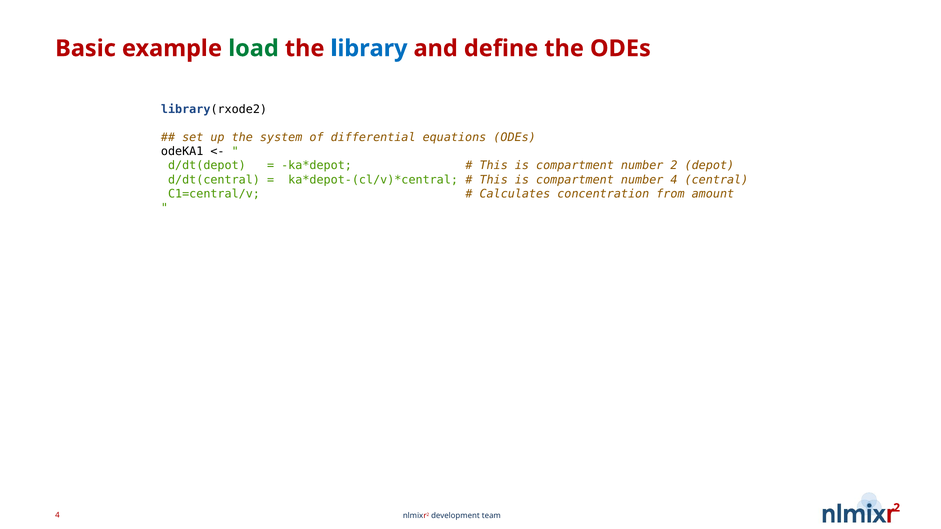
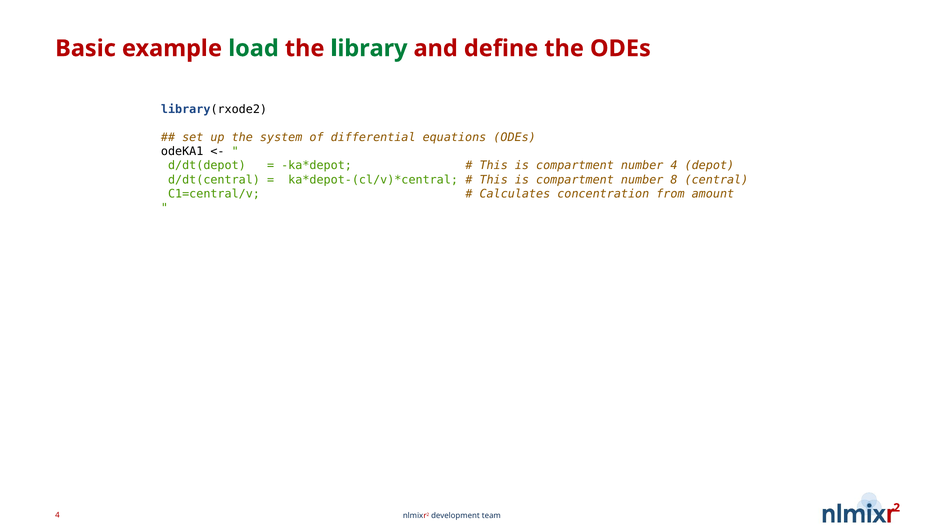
library colour: blue -> green (369, 48)
number 2: 2 -> 4 (674, 166)
number 4: 4 -> 8 (674, 180)
